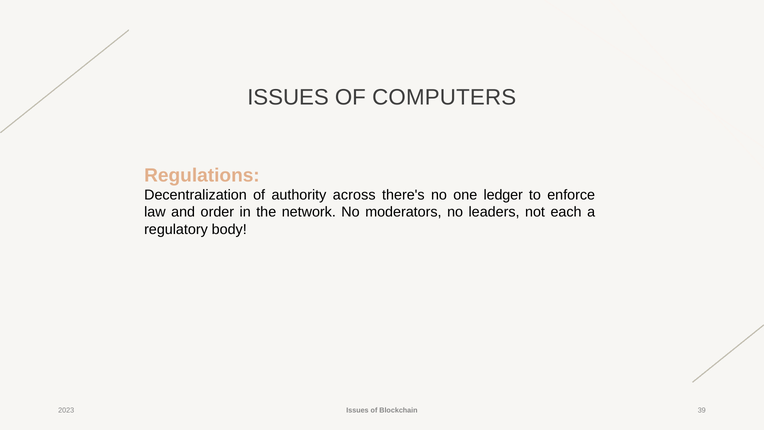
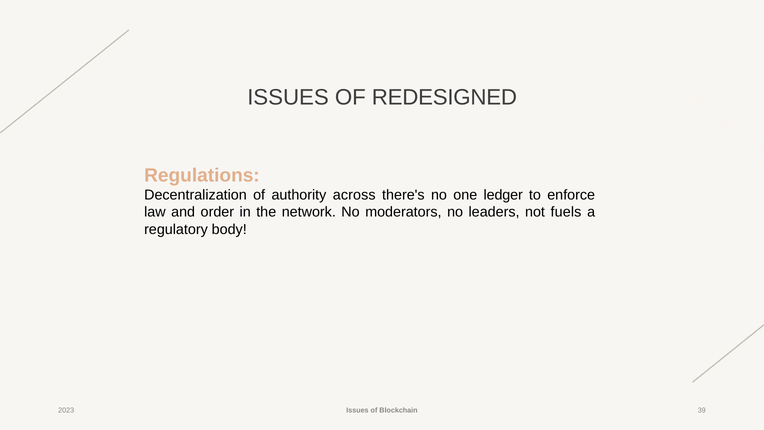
COMPUTERS: COMPUTERS -> REDESIGNED (444, 97)
each: each -> fuels (566, 212)
